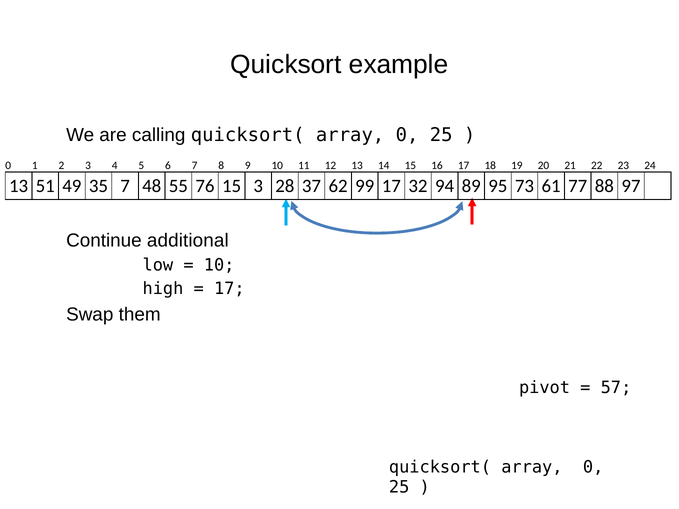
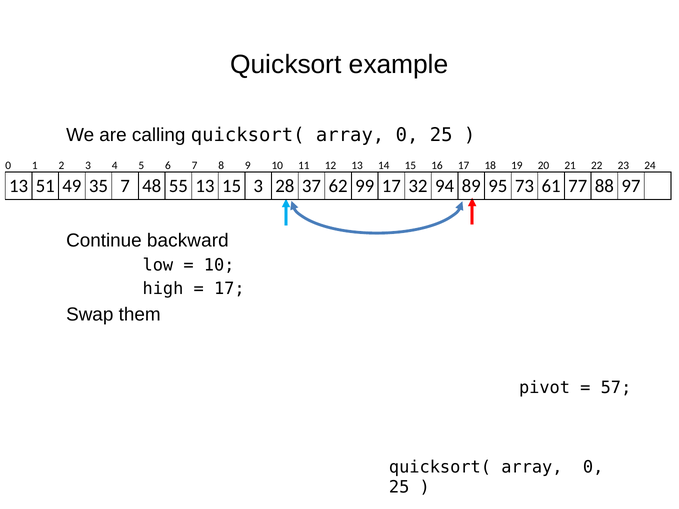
55 76: 76 -> 13 (205, 186)
additional: additional -> backward (188, 241)
